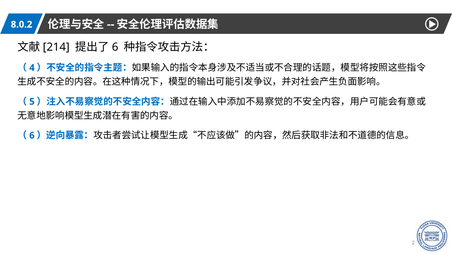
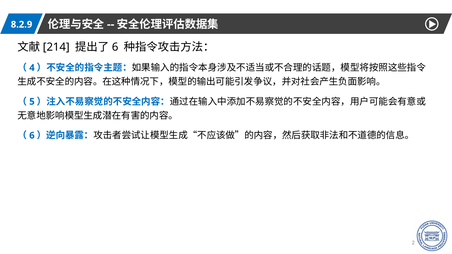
8.0.2: 8.0.2 -> 8.2.9 (22, 25)
